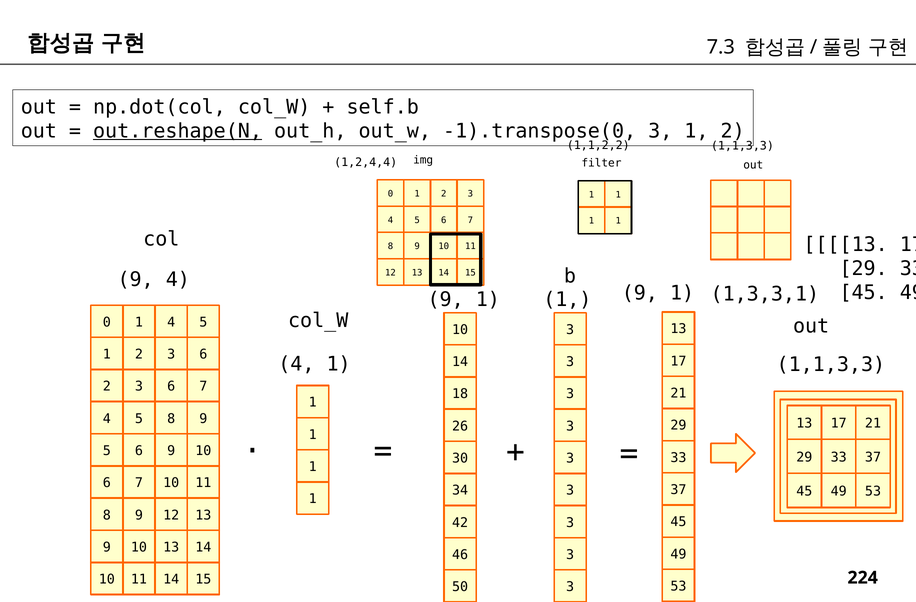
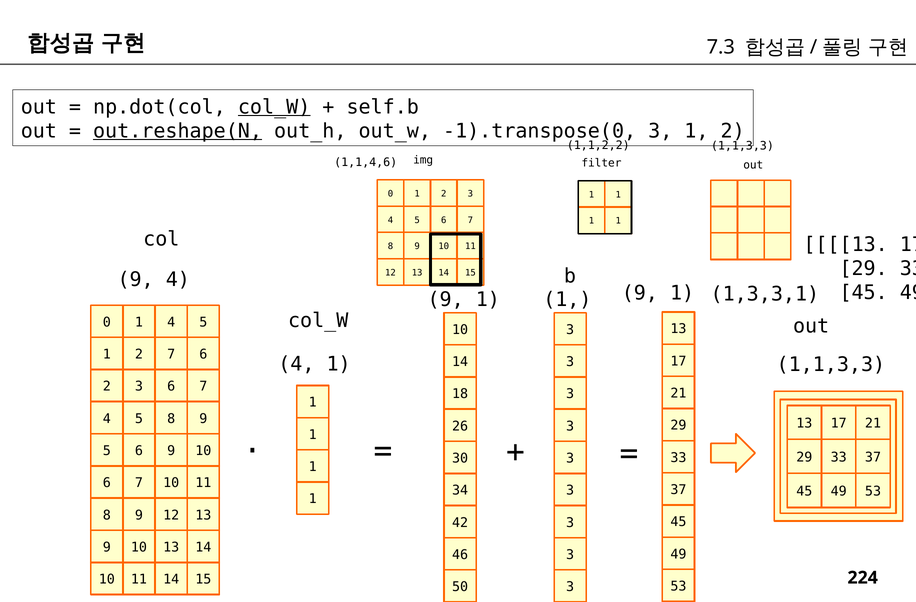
col_W underline: none -> present (274, 107)
1,2,4,4: 1,2,4,4 -> 1,1,4,6 (366, 162)
3: 3 -> 7 (171, 354)
